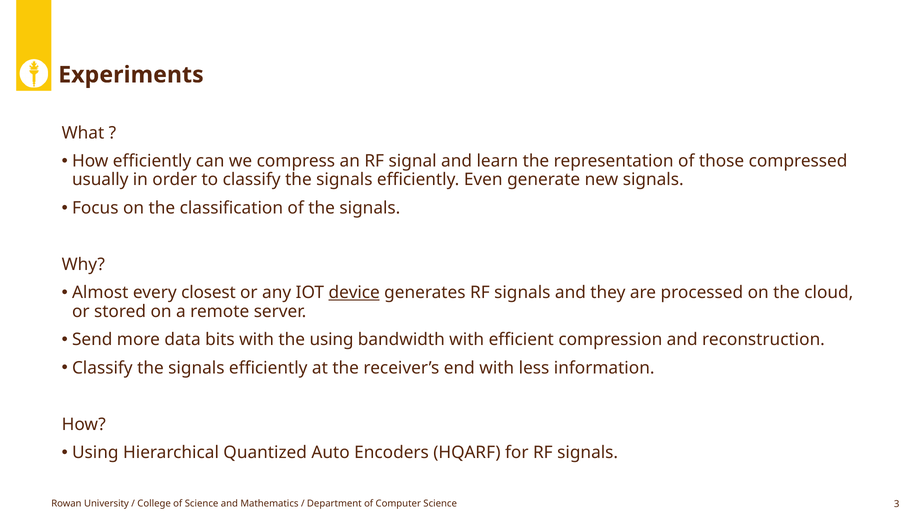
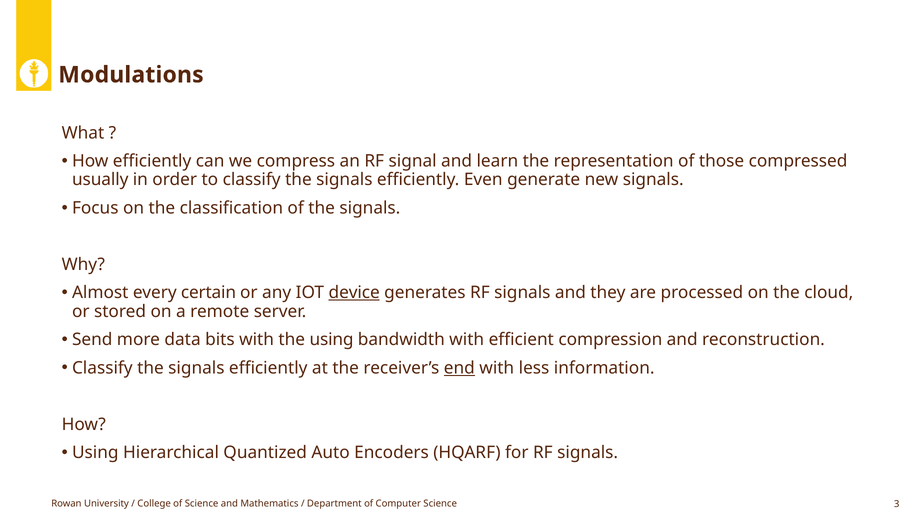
Experiments: Experiments -> Modulations (131, 75)
closest: closest -> certain (209, 292)
end underline: none -> present (459, 368)
